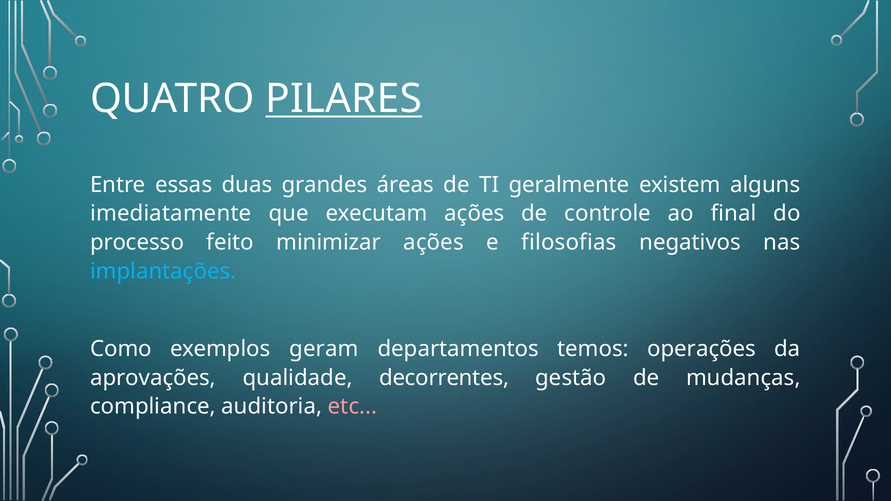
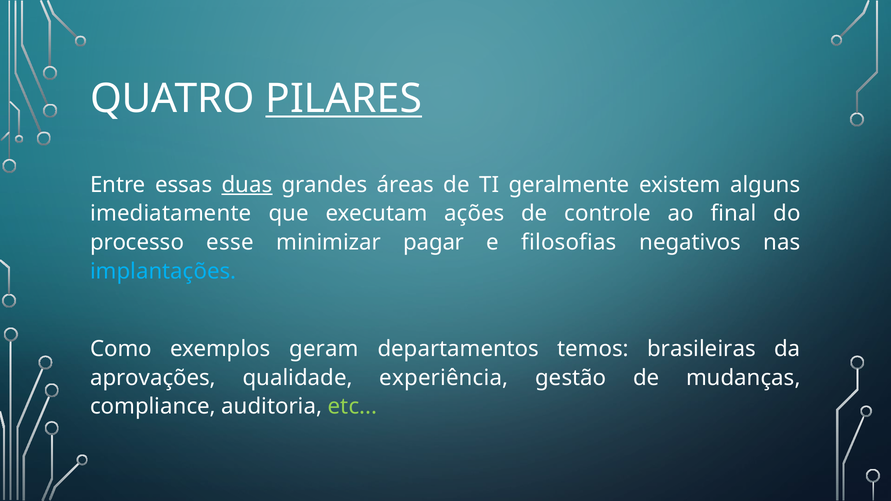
duas underline: none -> present (247, 185)
feito: feito -> esse (230, 243)
minimizar ações: ações -> pagar (434, 243)
operações: operações -> brasileiras (701, 349)
decorrentes: decorrentes -> experiência (444, 378)
etc colour: pink -> light green (353, 407)
